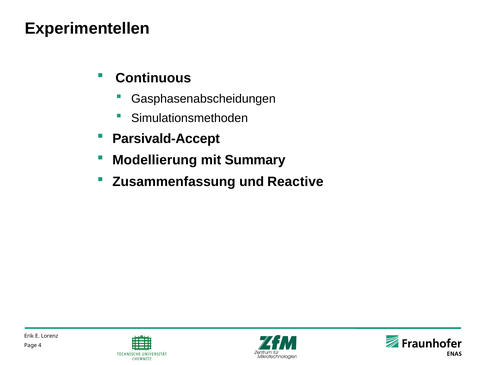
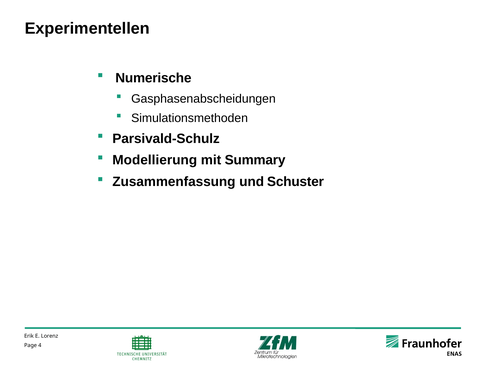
Continuous: Continuous -> Numerische (153, 78)
Parsivald-Accept: Parsivald-Accept -> Parsivald-Schulz (166, 138)
Reactive: Reactive -> Schuster (295, 182)
